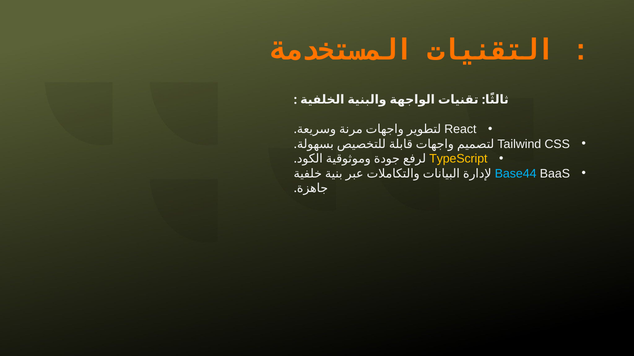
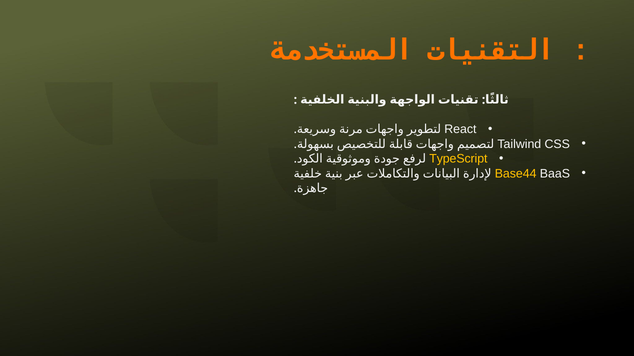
Base44 colour: light blue -> yellow (516, 174)
